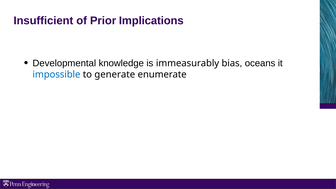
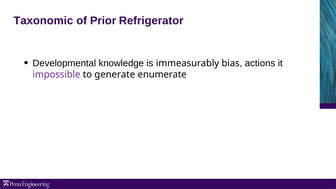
Insufficient: Insufficient -> Taxonomic (43, 21)
Implications: Implications -> Refrigerator (151, 21)
oceans: oceans -> actions (260, 63)
impossible colour: blue -> purple (56, 75)
